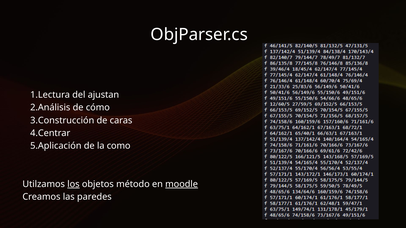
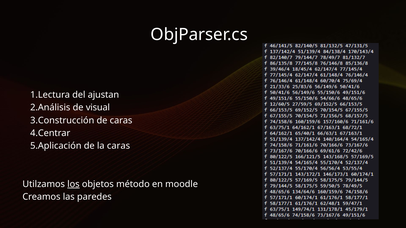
cómo: cómo -> visual (98, 108)
la como: como -> caras (119, 146)
moodle underline: present -> none (182, 184)
